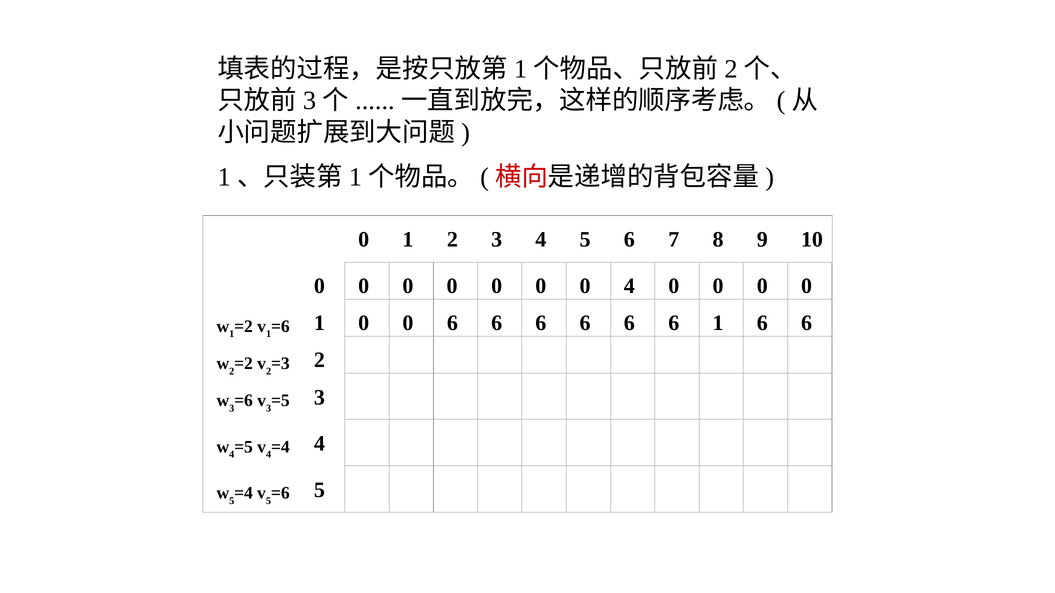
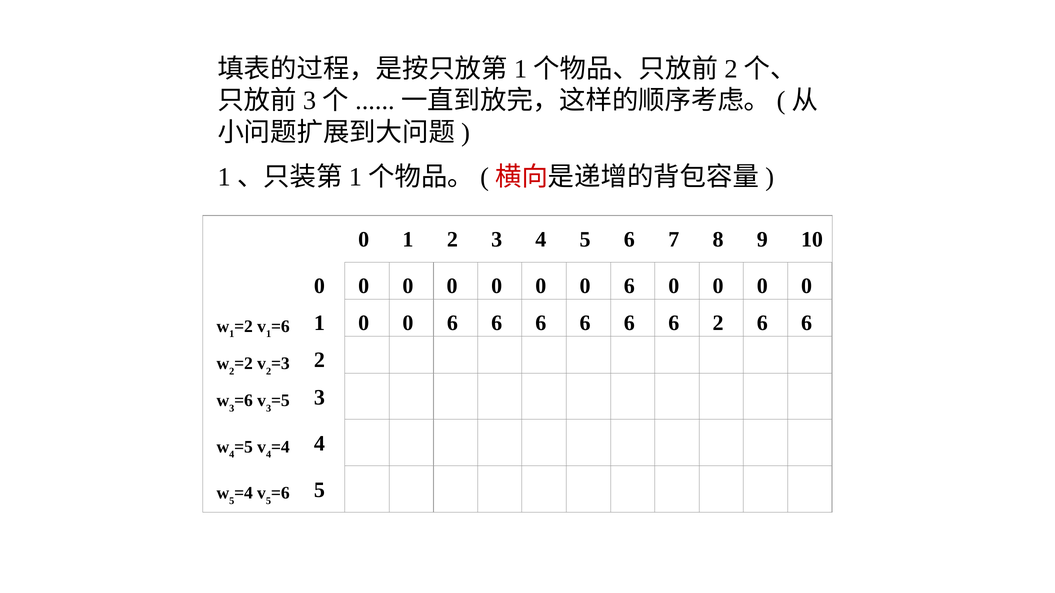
0 0 0 4: 4 -> 6 (629, 286)
6 1: 1 -> 2 (718, 323)
